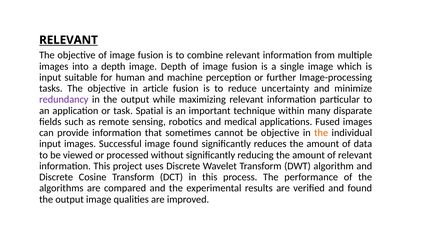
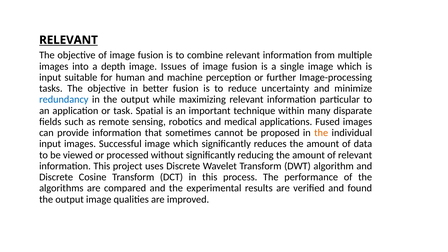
image Depth: Depth -> Issues (174, 66)
article: article -> better (156, 88)
redundancy colour: purple -> blue (64, 100)
be objective: objective -> proposed (280, 133)
Successful image found: found -> which (186, 144)
